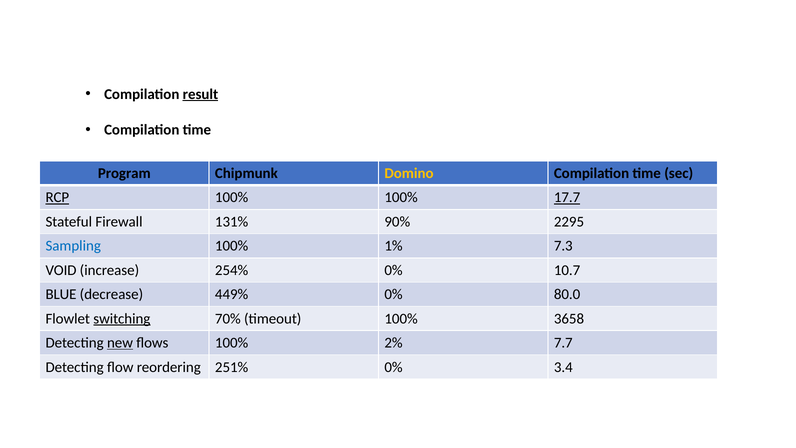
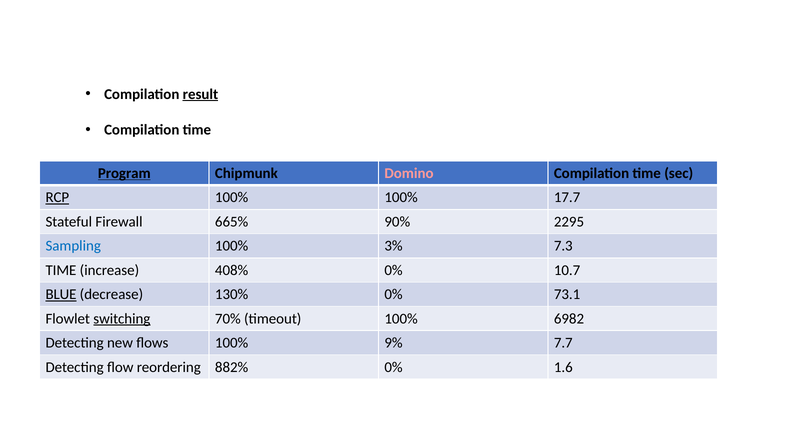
Program underline: none -> present (124, 173)
Domino colour: yellow -> pink (409, 173)
17.7 underline: present -> none (567, 197)
131%: 131% -> 665% (232, 222)
1%: 1% -> 3% (394, 246)
VOID: VOID -> TIME (61, 270)
254%: 254% -> 408% (232, 270)
BLUE underline: none -> present (61, 294)
449%: 449% -> 130% (232, 294)
80.0: 80.0 -> 73.1 (567, 294)
3658: 3658 -> 6982 (569, 318)
new underline: present -> none (120, 343)
2%: 2% -> 9% (394, 343)
251%: 251% -> 882% (232, 367)
3.4: 3.4 -> 1.6 (563, 367)
